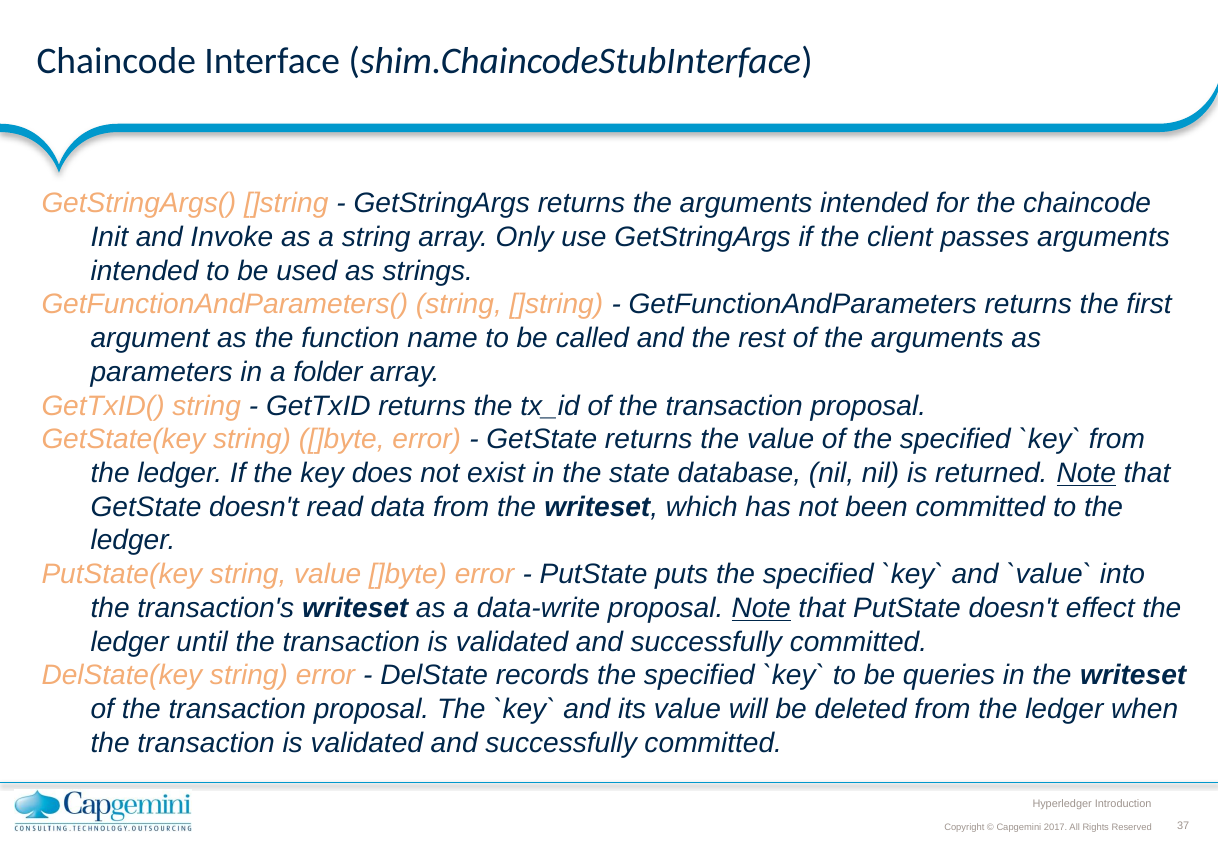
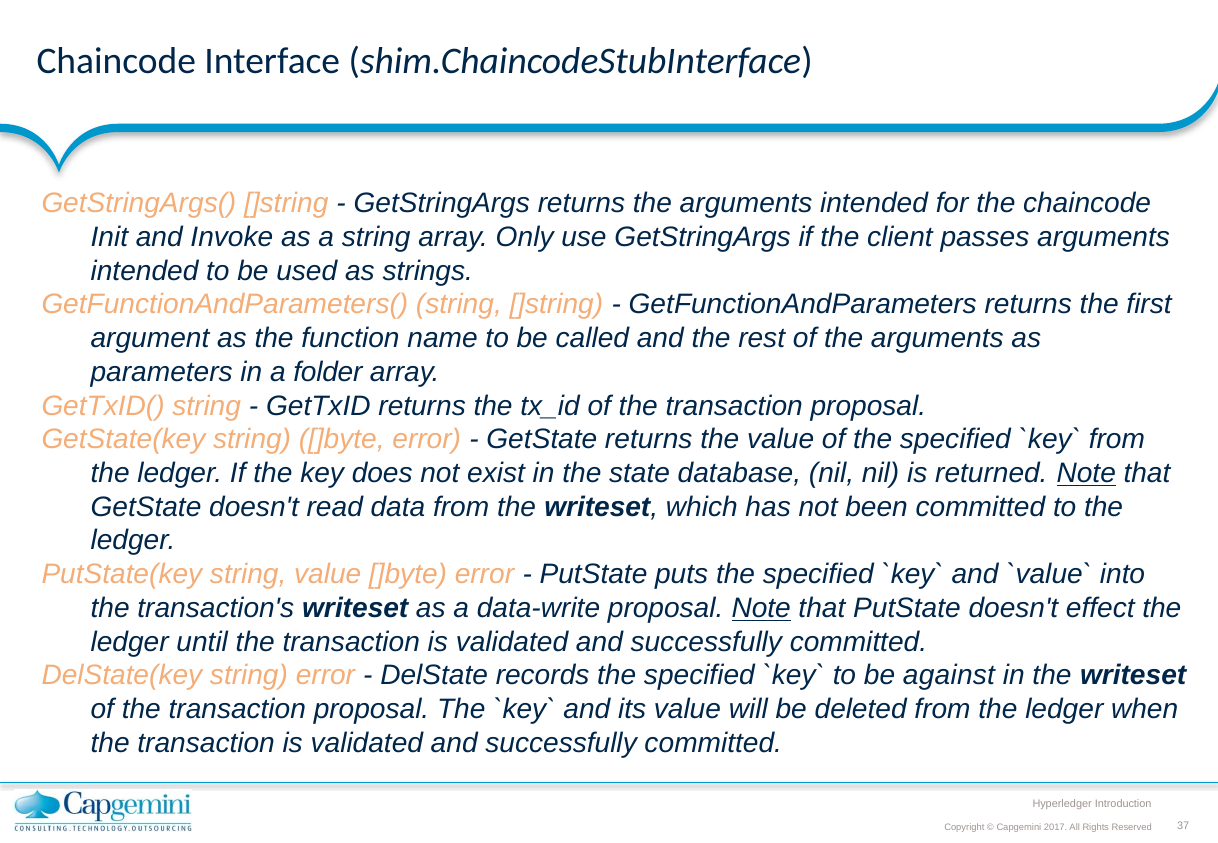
queries: queries -> against (949, 676)
